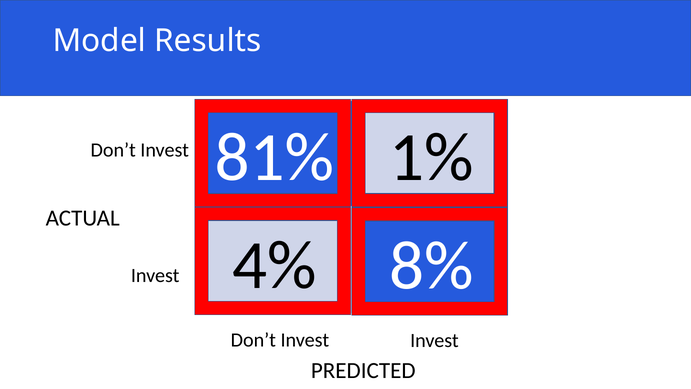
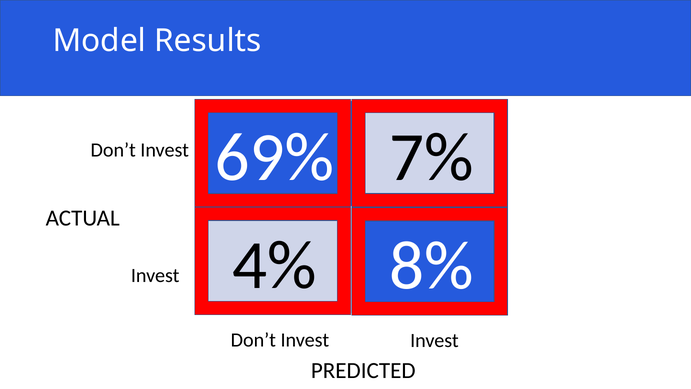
81%: 81% -> 69% (274, 157)
1%: 1% -> 7% (431, 157)
